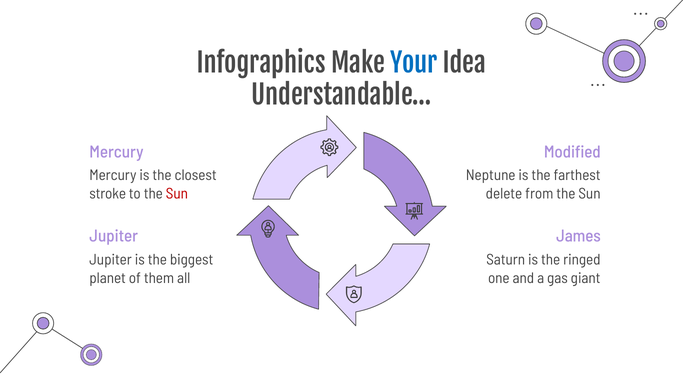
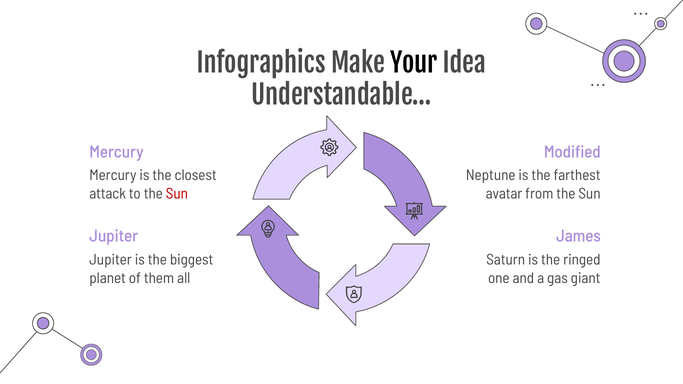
Your colour: blue -> black (414, 64)
stroke: stroke -> attack (108, 194)
delete: delete -> avatar (504, 194)
